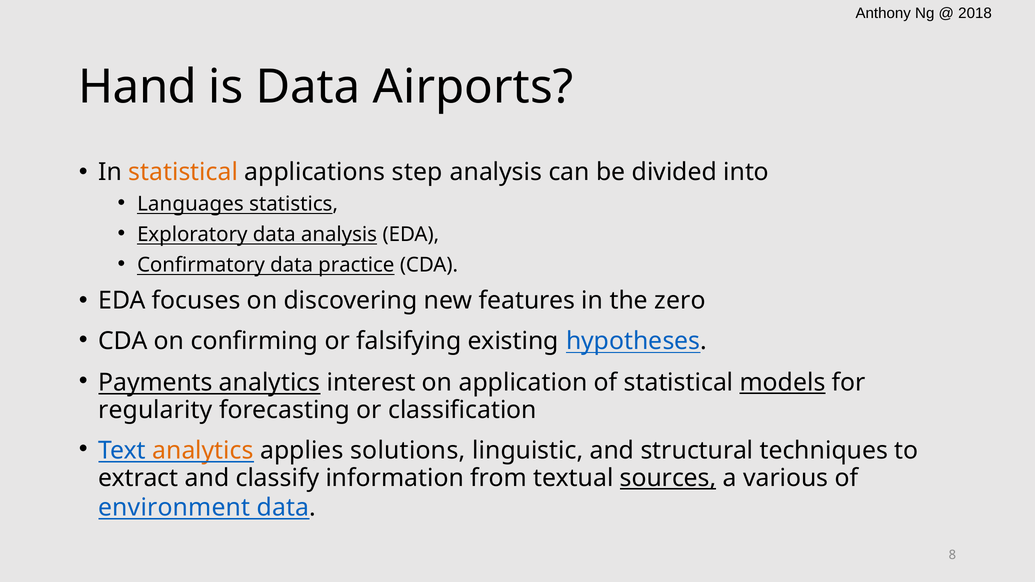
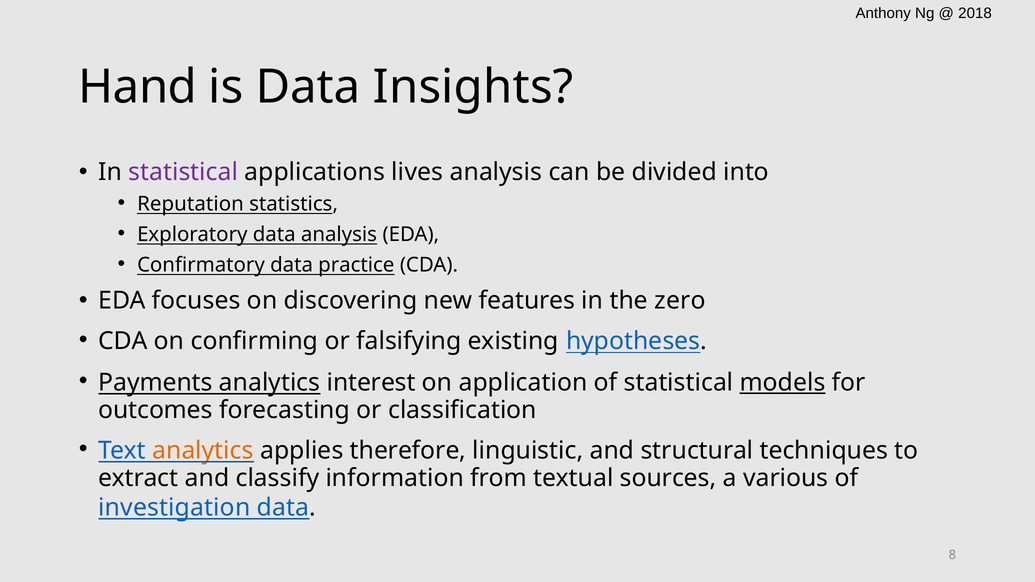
Airports: Airports -> Insights (473, 87)
statistical colour: orange -> purple (183, 172)
step: step -> lives (417, 172)
Languages: Languages -> Reputation (190, 204)
regularity: regularity -> outcomes (156, 410)
solutions: solutions -> therefore (408, 451)
sources underline: present -> none (668, 478)
environment: environment -> investigation (174, 508)
